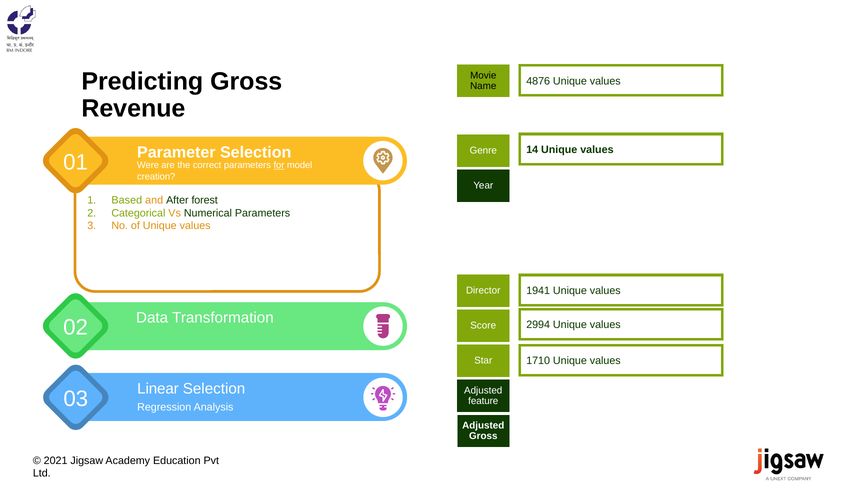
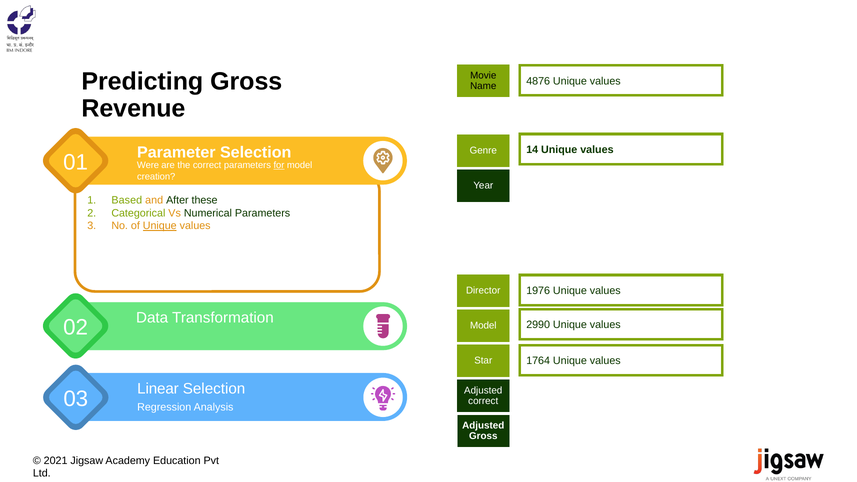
forest: forest -> these (205, 200)
Unique underline: none -> present (160, 226)
1941: 1941 -> 1976 (538, 291)
2994: 2994 -> 2990 (538, 325)
Score: Score -> Model (483, 326)
1710: 1710 -> 1764 (538, 361)
feature: feature -> correct (483, 401)
